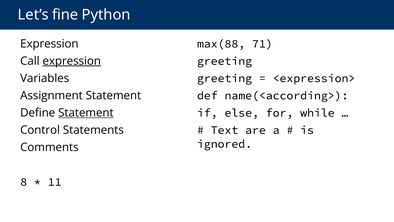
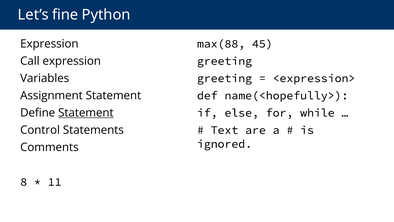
71: 71 -> 45 (262, 44)
expression underline: present -> none (72, 61)
name(<according>: name(<according> -> name(<hopefully> (286, 95)
